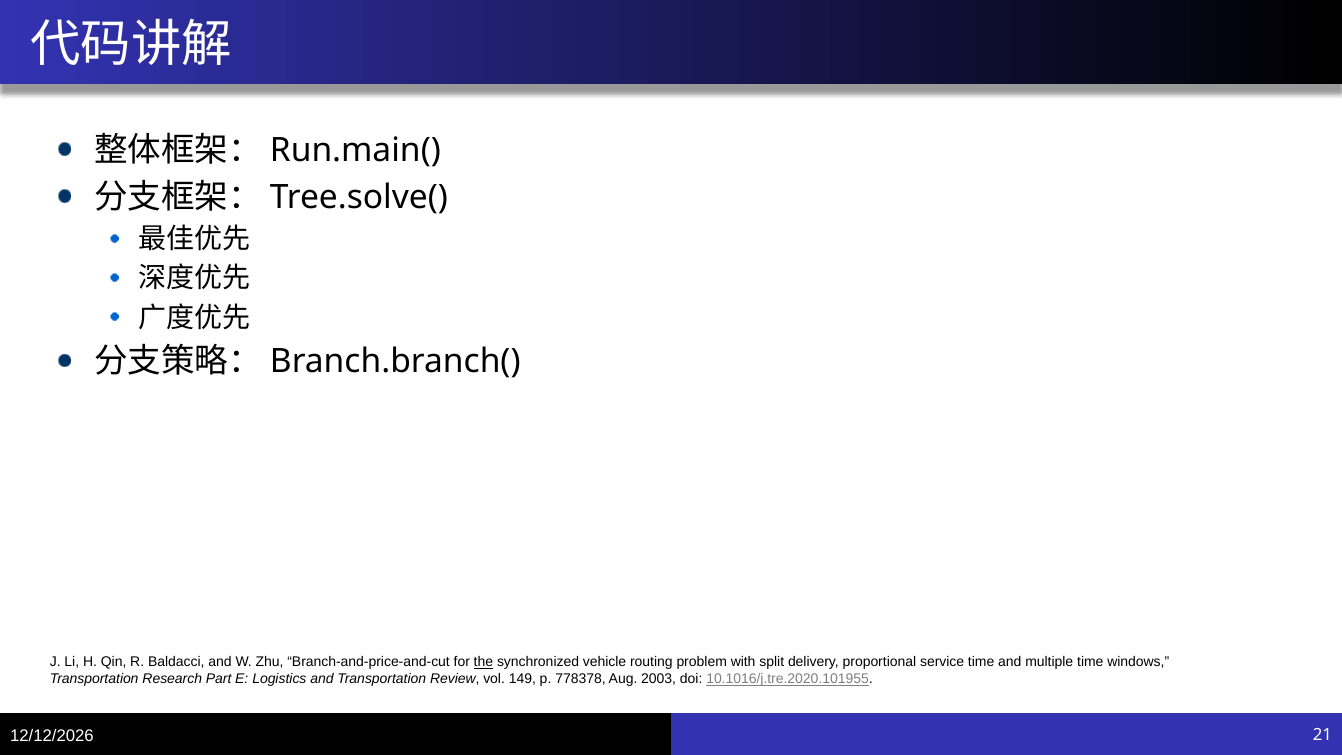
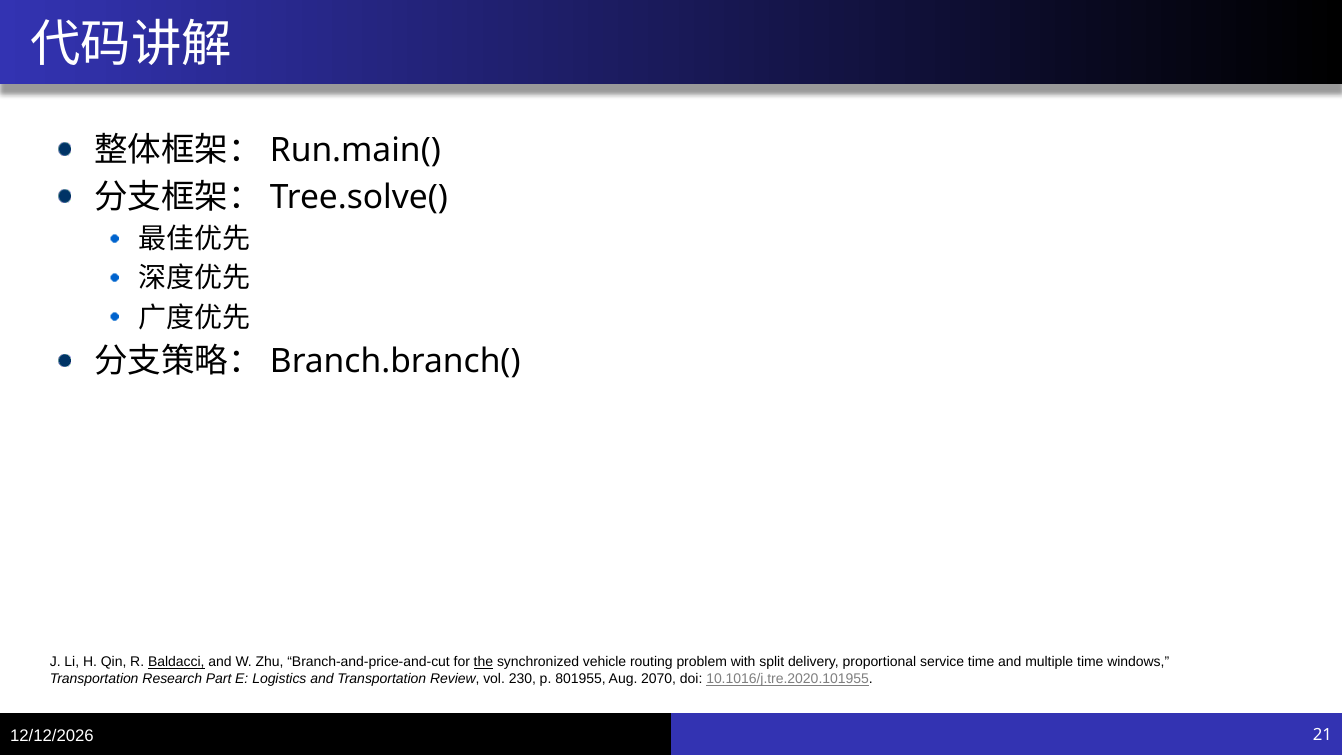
Baldacci underline: none -> present (176, 662)
149: 149 -> 230 (522, 679)
778378: 778378 -> 801955 (580, 679)
2003: 2003 -> 2070 (659, 679)
